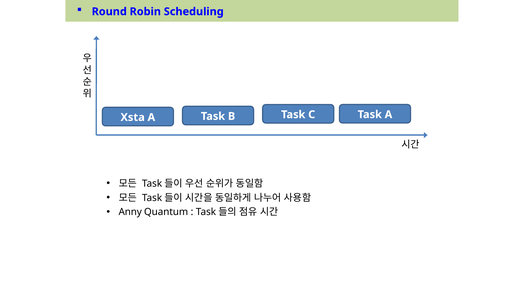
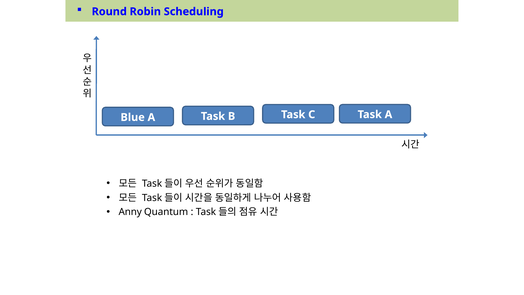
Xsta: Xsta -> Blue (133, 117)
